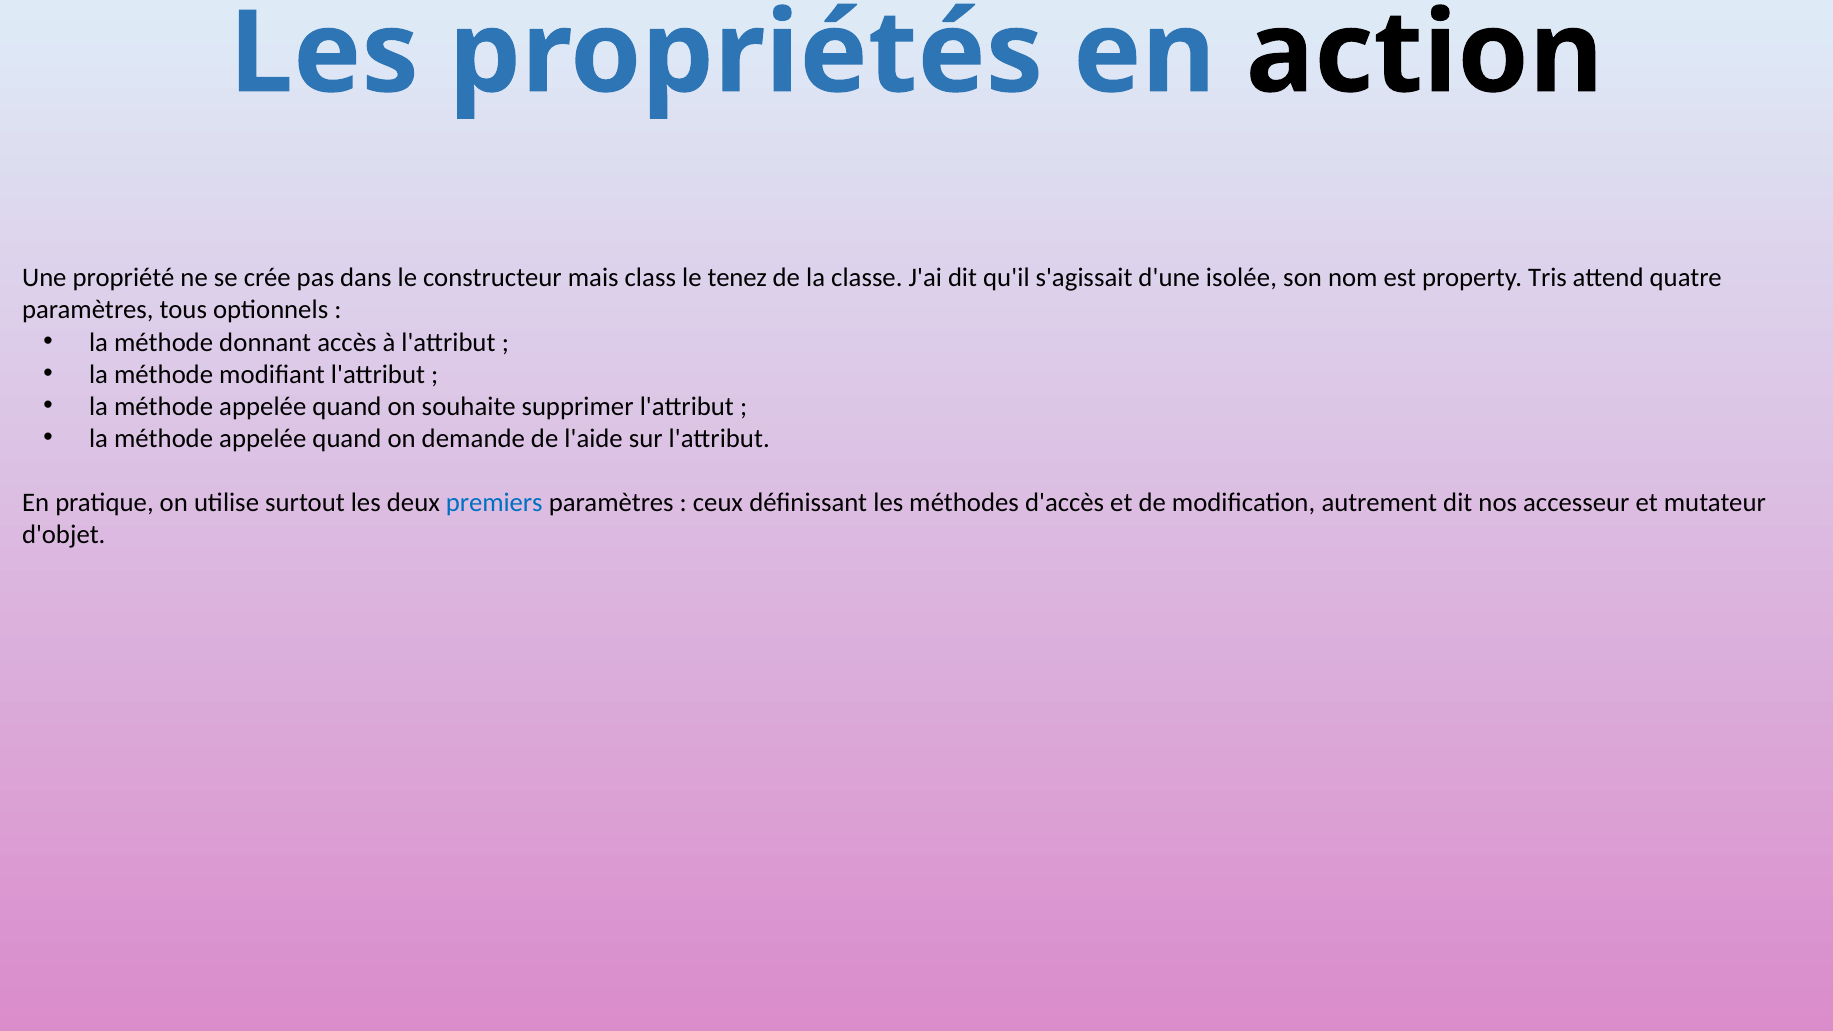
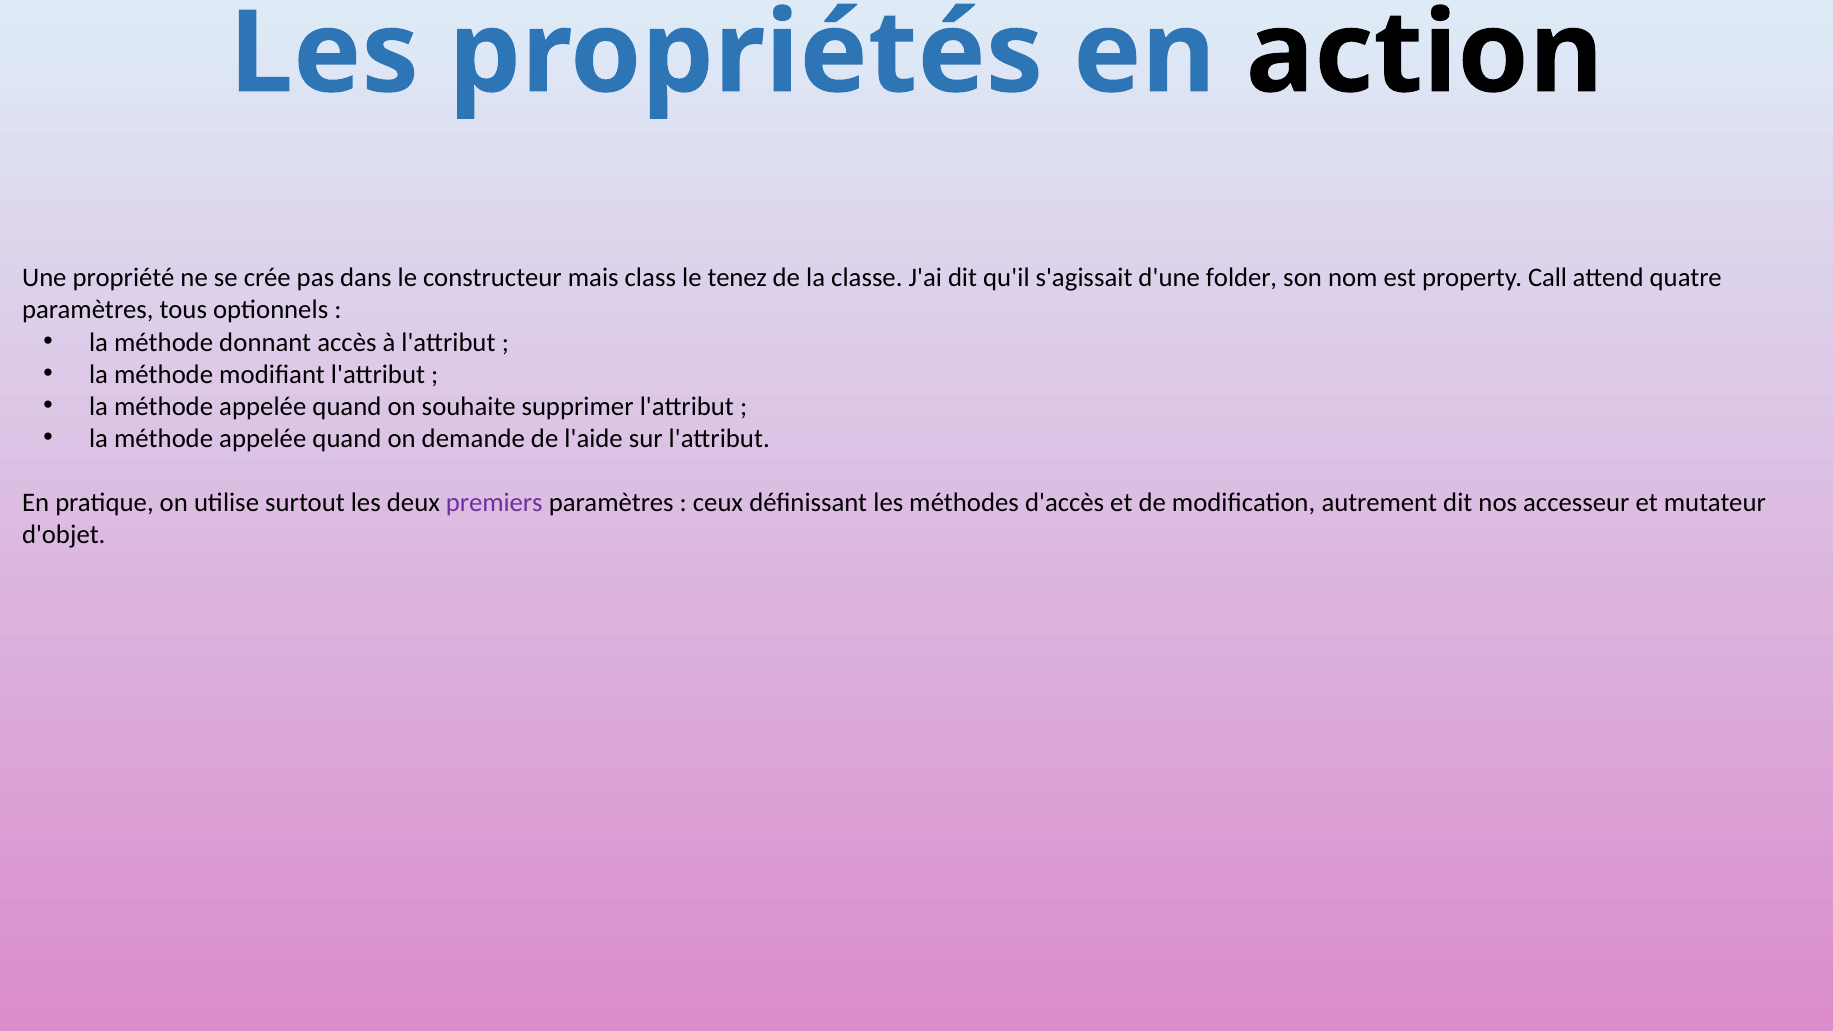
isolée: isolée -> folder (1242, 278)
Tris: Tris -> Call (1548, 278)
premiers colour: blue -> purple (494, 503)
